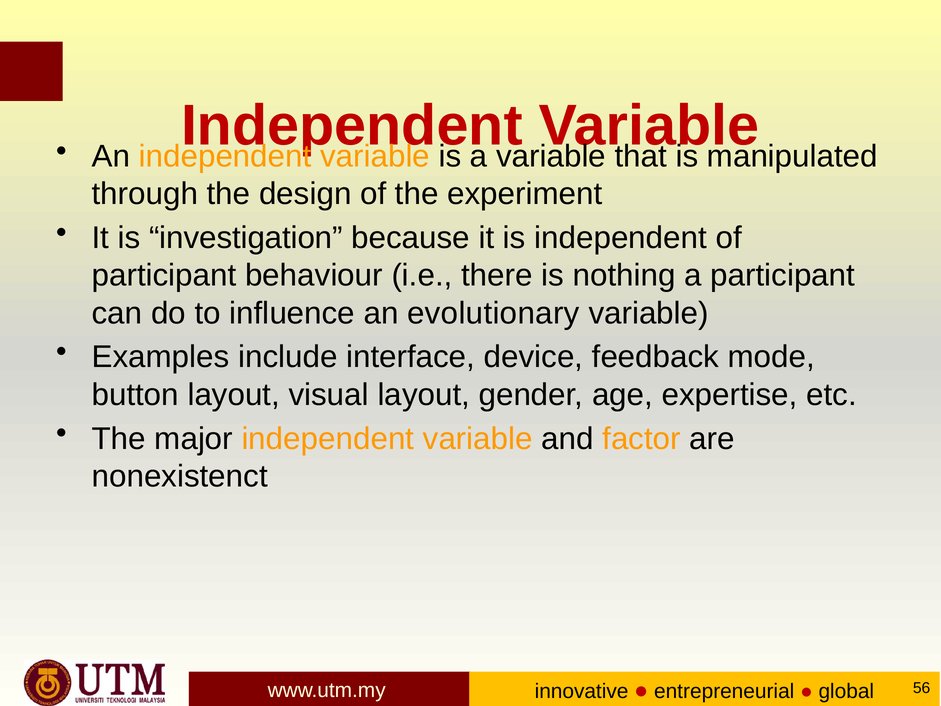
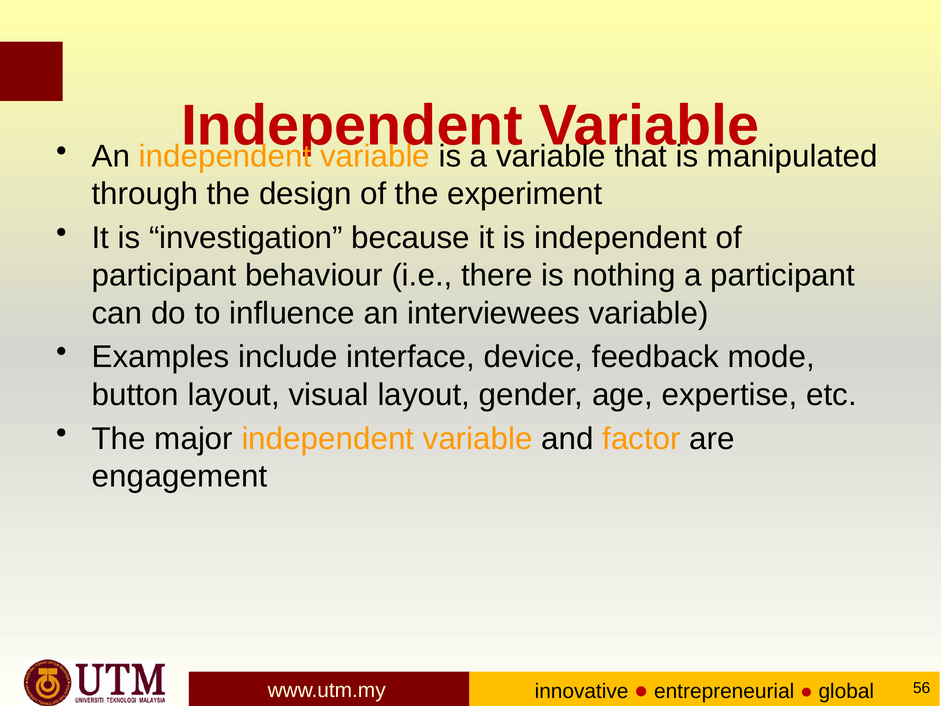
evolutionary: evolutionary -> interviewees (494, 313)
nonexistenct: nonexistenct -> engagement (180, 476)
